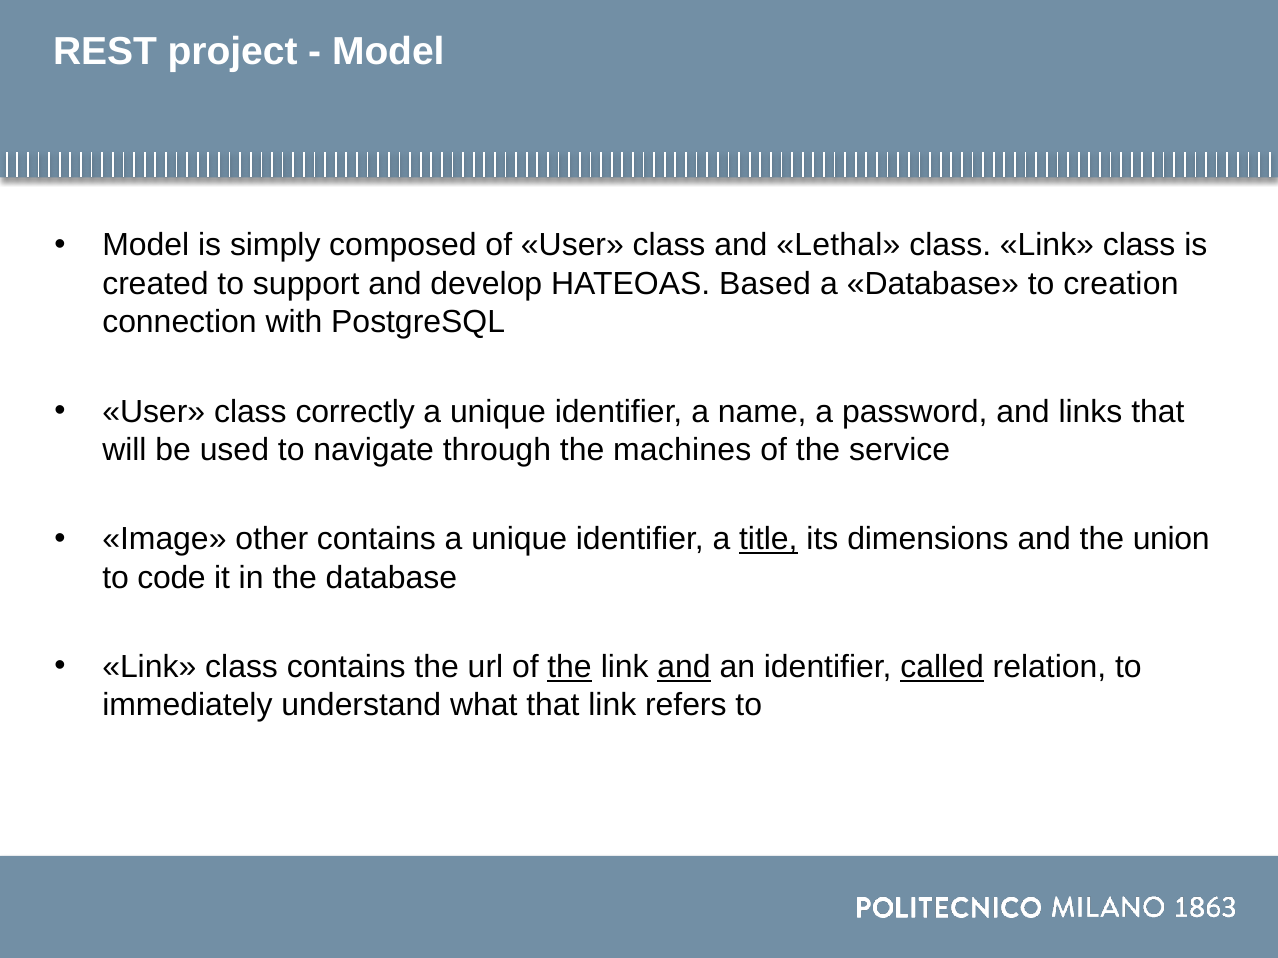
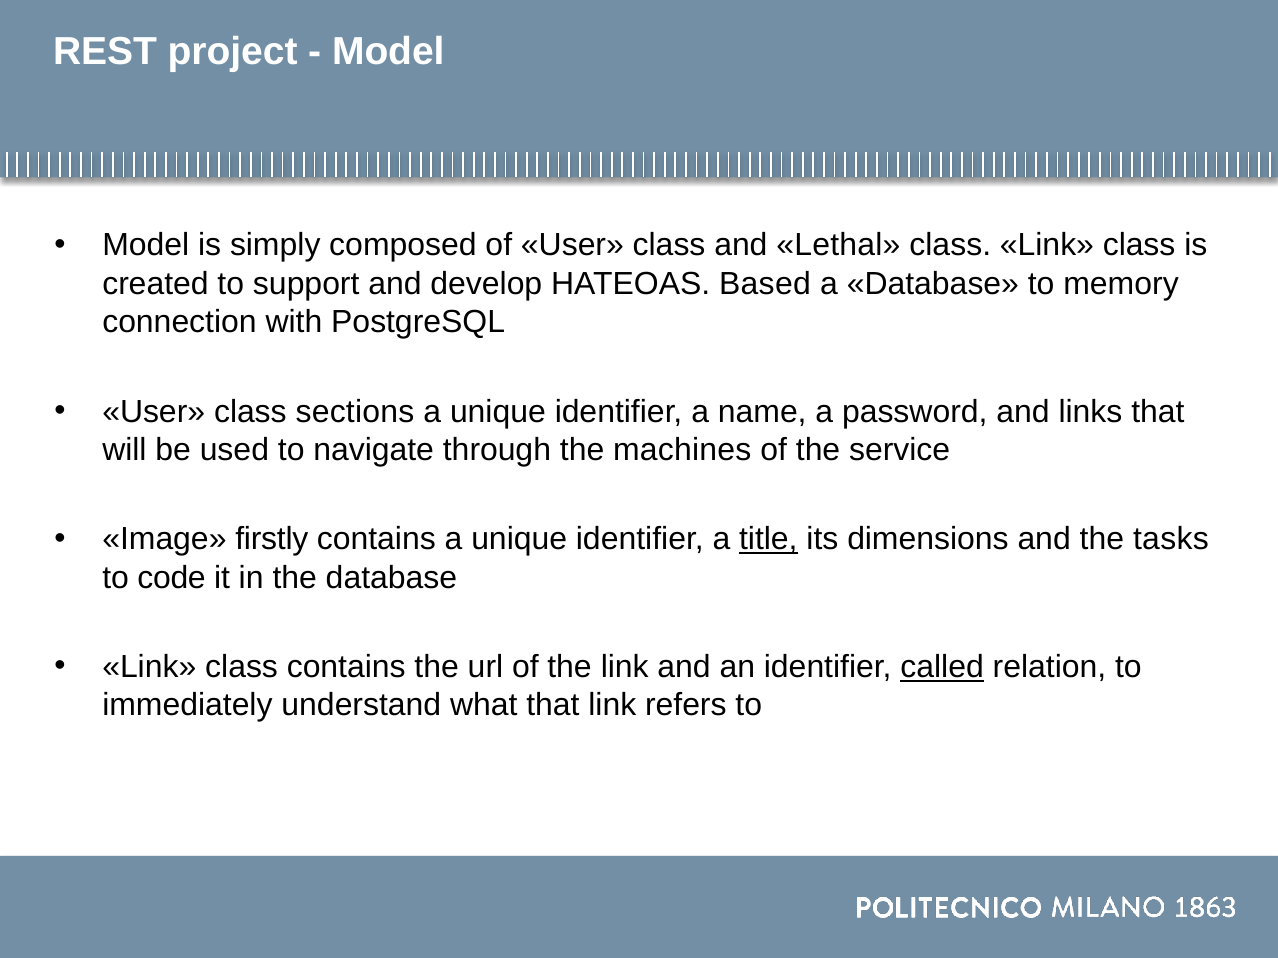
creation: creation -> memory (1121, 284)
correctly: correctly -> sections (355, 412)
other: other -> firstly (272, 539)
union: union -> tasks (1171, 539)
the underline: present -> none (570, 667)
and underline: present -> none (684, 667)
